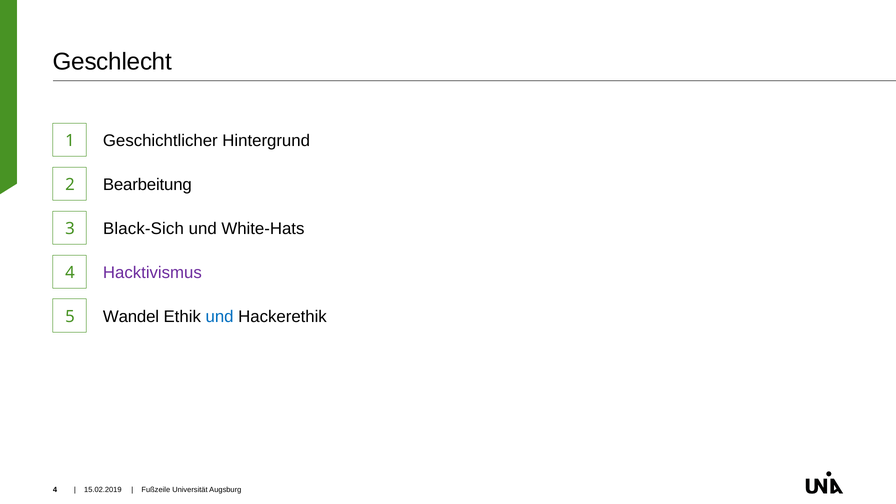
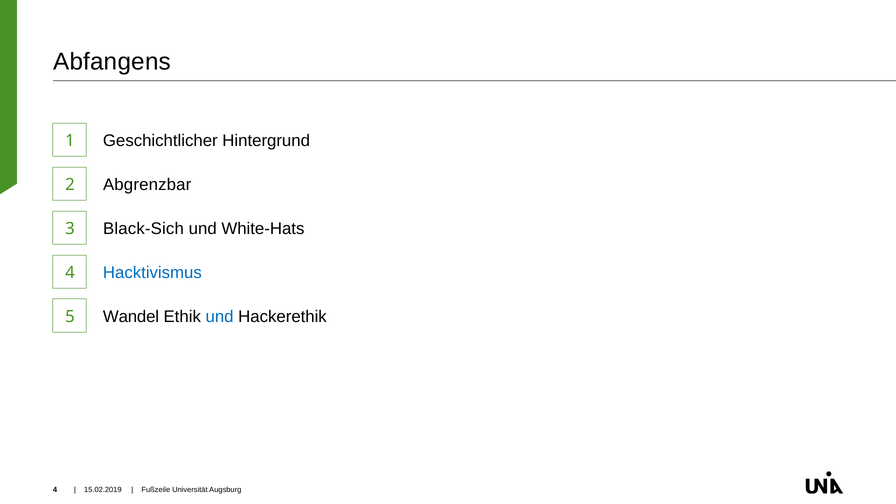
Geschlecht: Geschlecht -> Abfangens (112, 62)
Bearbeitung: Bearbeitung -> Abgrenzbar (147, 185)
Hacktivismus colour: purple -> blue (152, 273)
